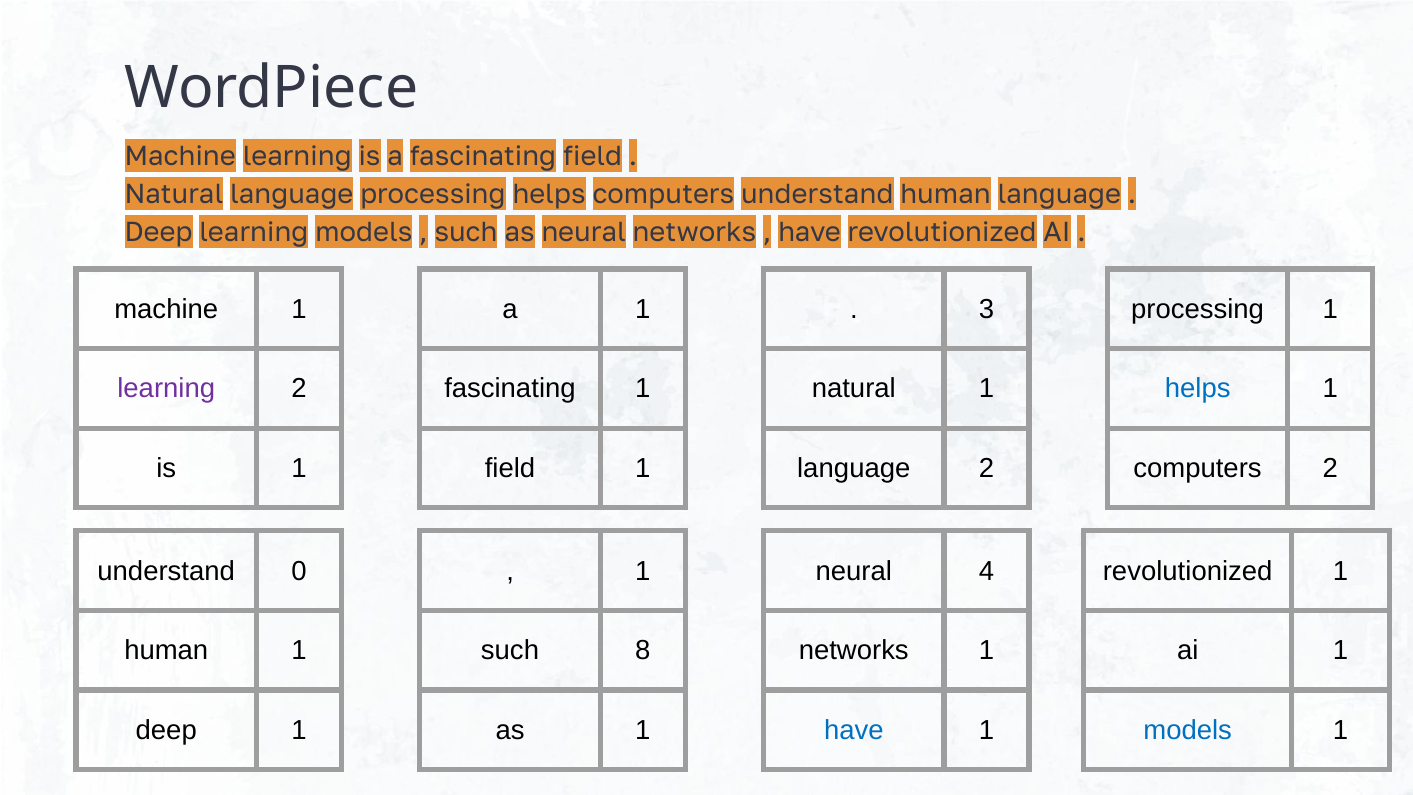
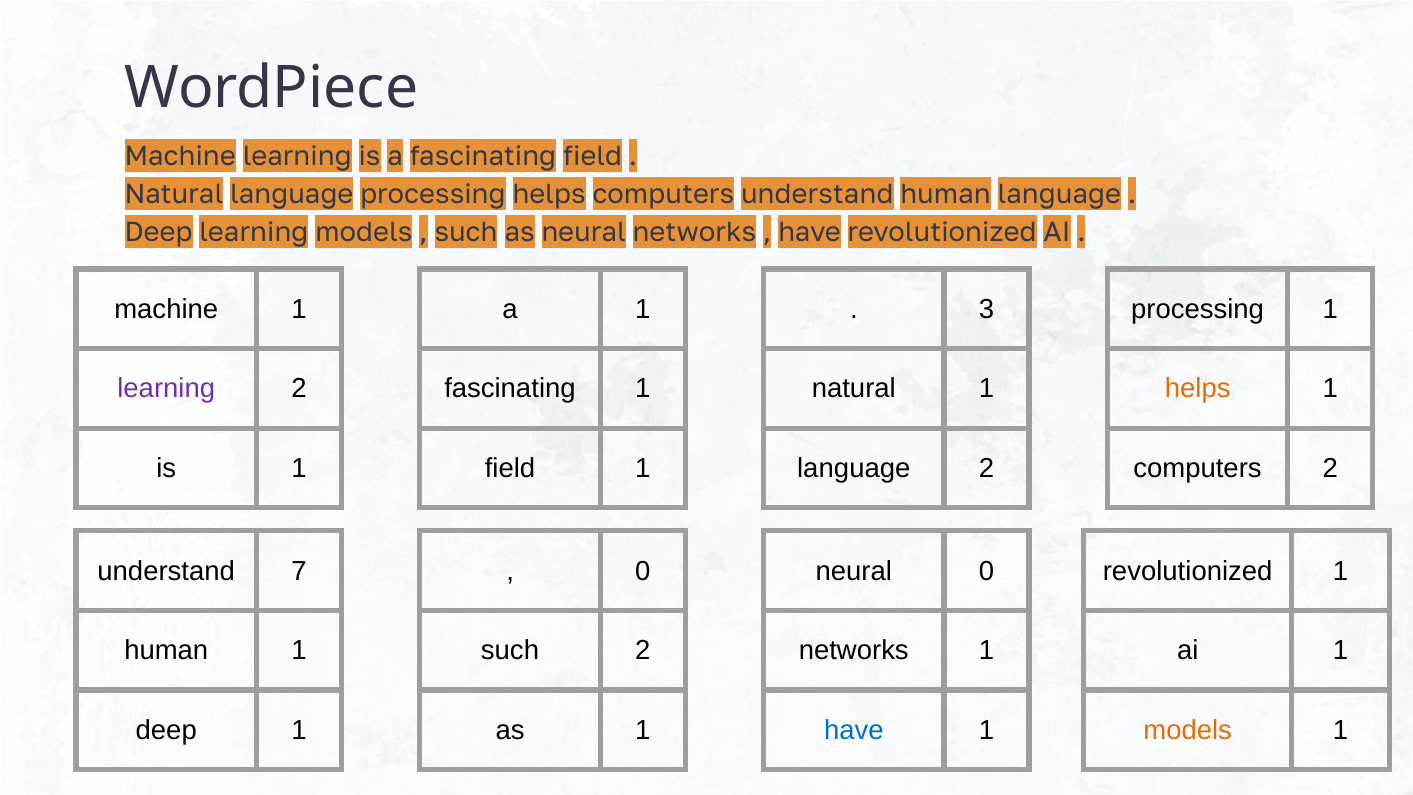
helps colour: blue -> orange (1198, 389)
0: 0 -> 7 (299, 571)
1: 1 -> 0 (643, 571)
neural 4: 4 -> 0 (987, 571)
such 8: 8 -> 2 (643, 651)
models colour: blue -> orange (1188, 730)
